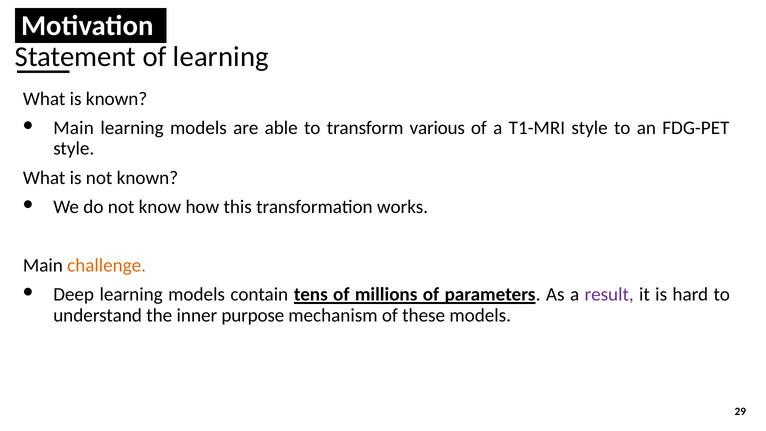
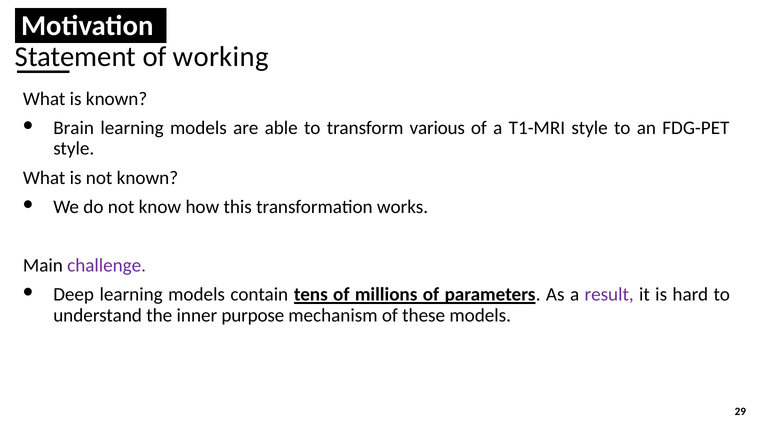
of learning: learning -> working (221, 57)
Main: Main -> Brain (74, 128)
challenge colour: orange -> purple (107, 265)
